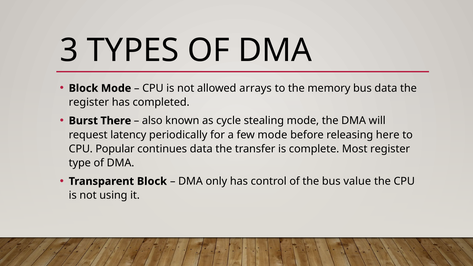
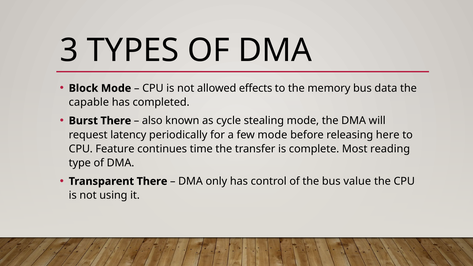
arrays: arrays -> effects (256, 88)
register: register -> capable (89, 102)
Popular: Popular -> Feature (115, 149)
continues data: data -> time (201, 149)
Most register: register -> reading (390, 149)
Transparent Block: Block -> There (152, 181)
